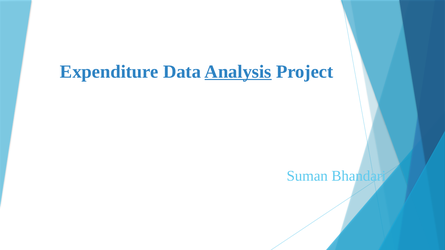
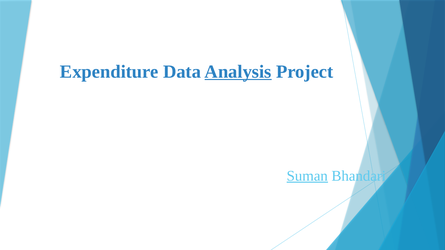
Suman underline: none -> present (307, 176)
